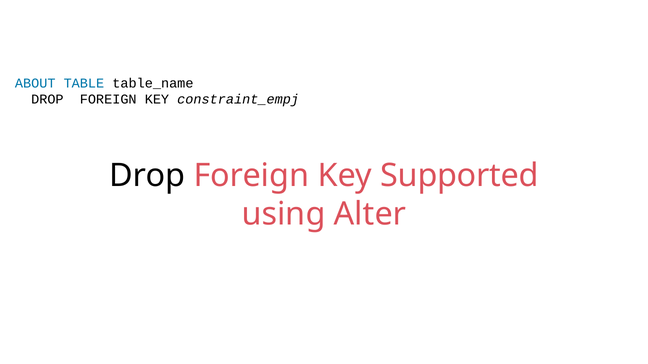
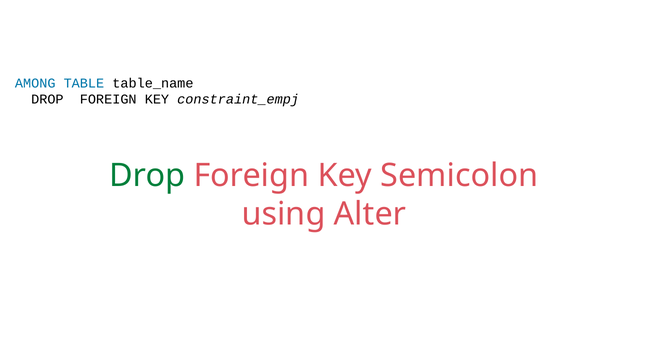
ABOUT: ABOUT -> AMONG (35, 83)
Drop colour: black -> green (147, 176)
Supported: Supported -> Semicolon (459, 176)
